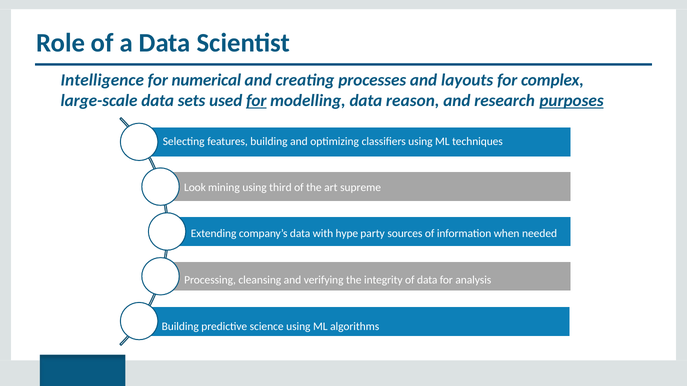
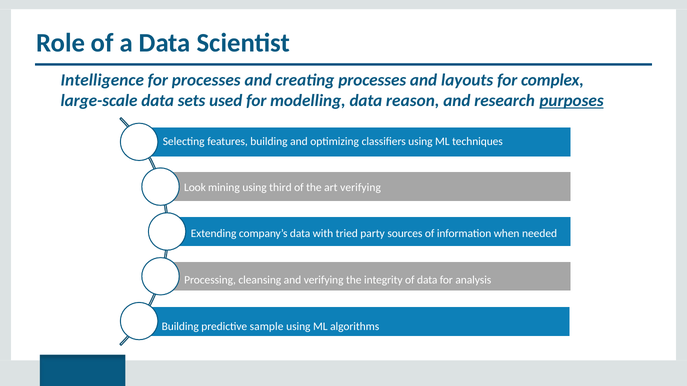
for numerical: numerical -> processes (206, 80)
for underline: present -> none (256, 101)
art supreme: supreme -> verifying (361, 188)
hype: hype -> tried (347, 234)
science: science -> sample (267, 327)
